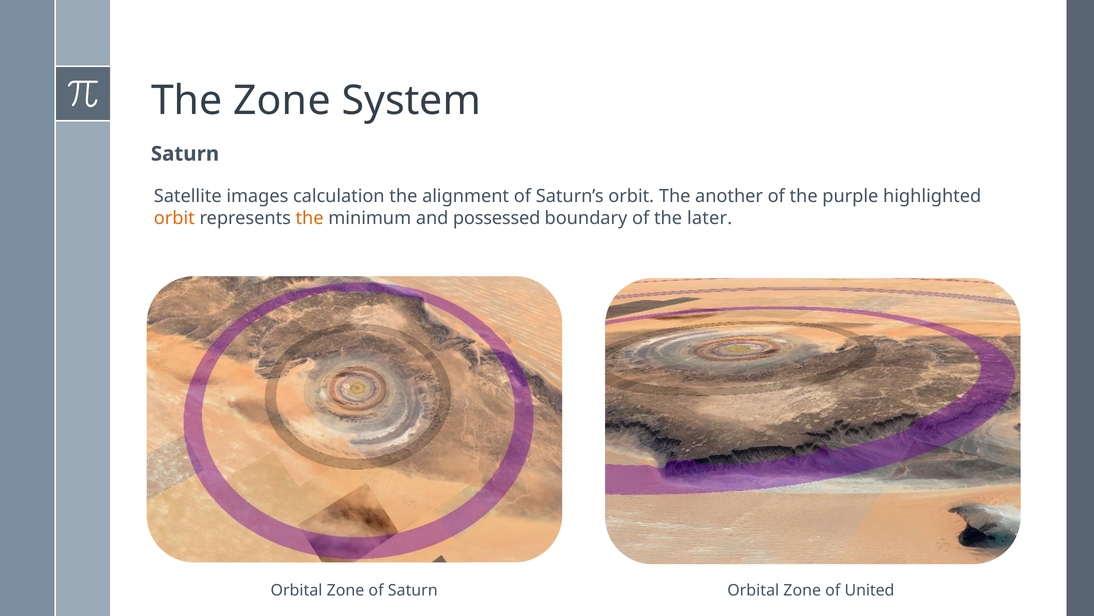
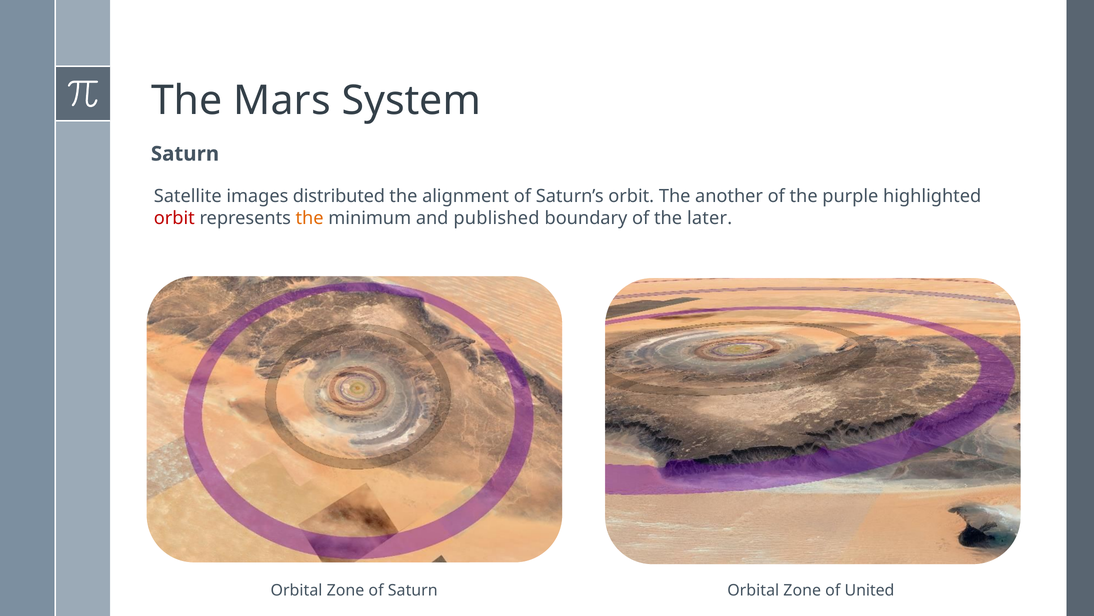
The Zone: Zone -> Mars (282, 101)
calculation: calculation -> distributed (339, 196)
orbit colour: orange -> red (174, 218)
possessed: possessed -> published (496, 218)
